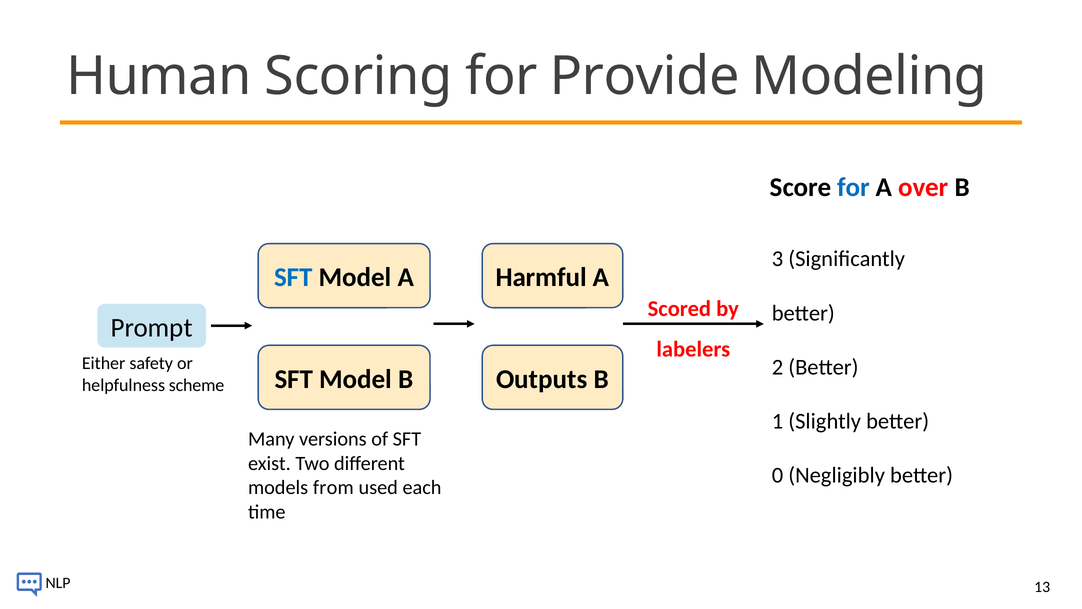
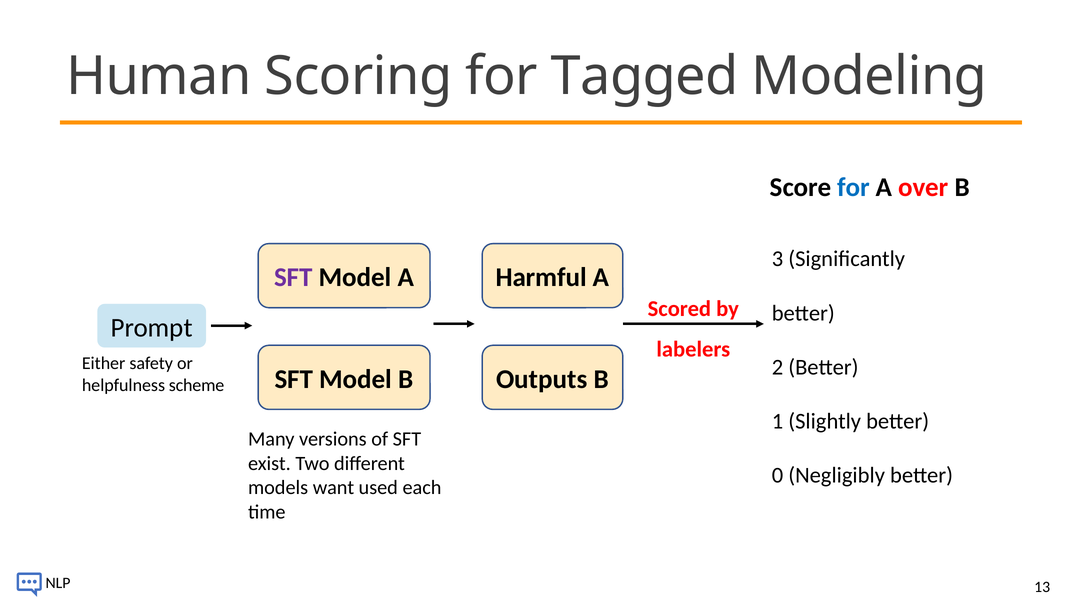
Provide: Provide -> Tagged (645, 76)
SFT colour: blue -> purple (293, 277)
from: from -> want (333, 487)
